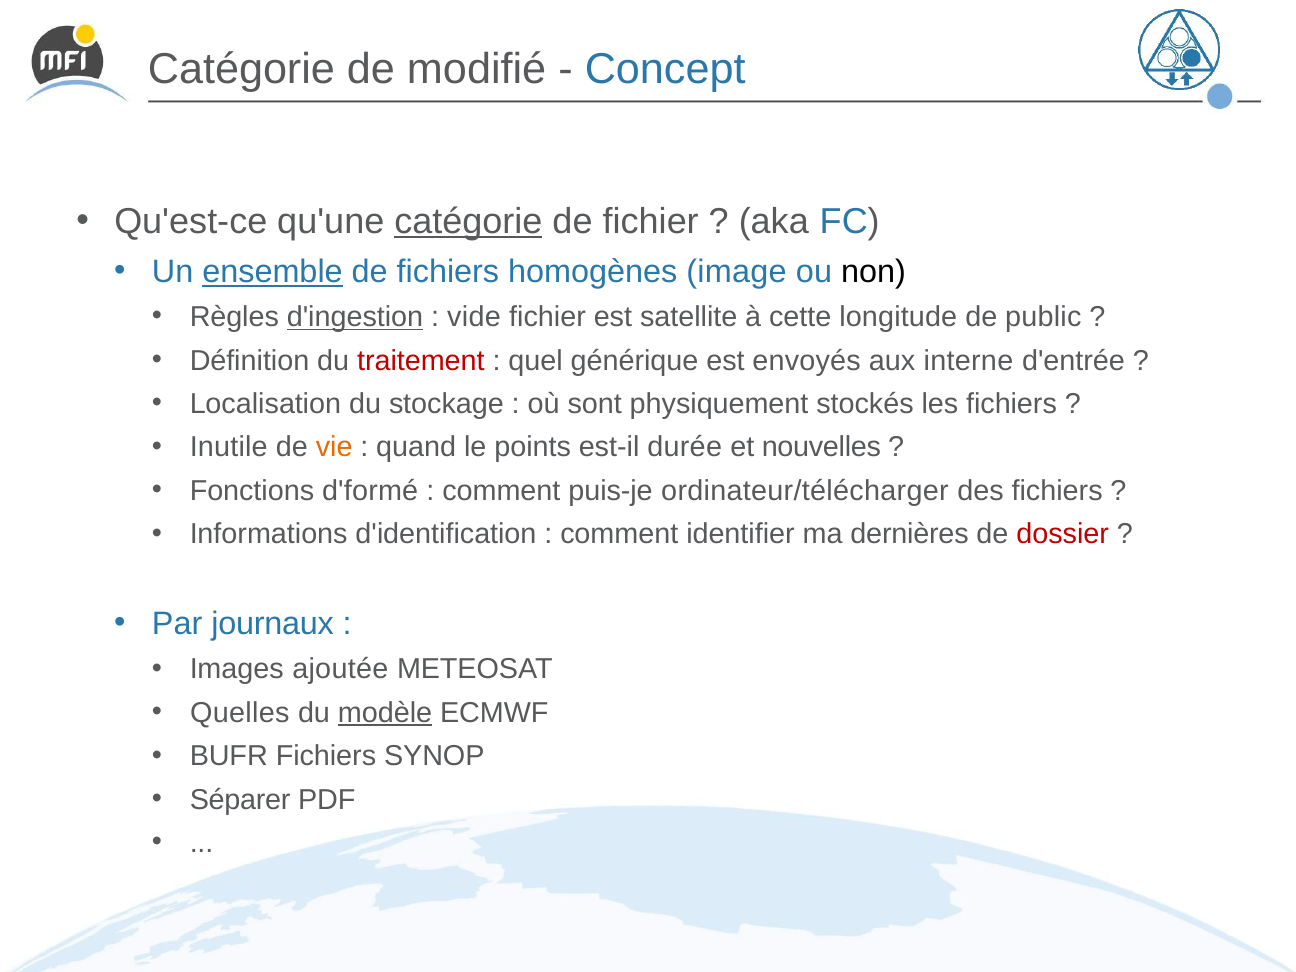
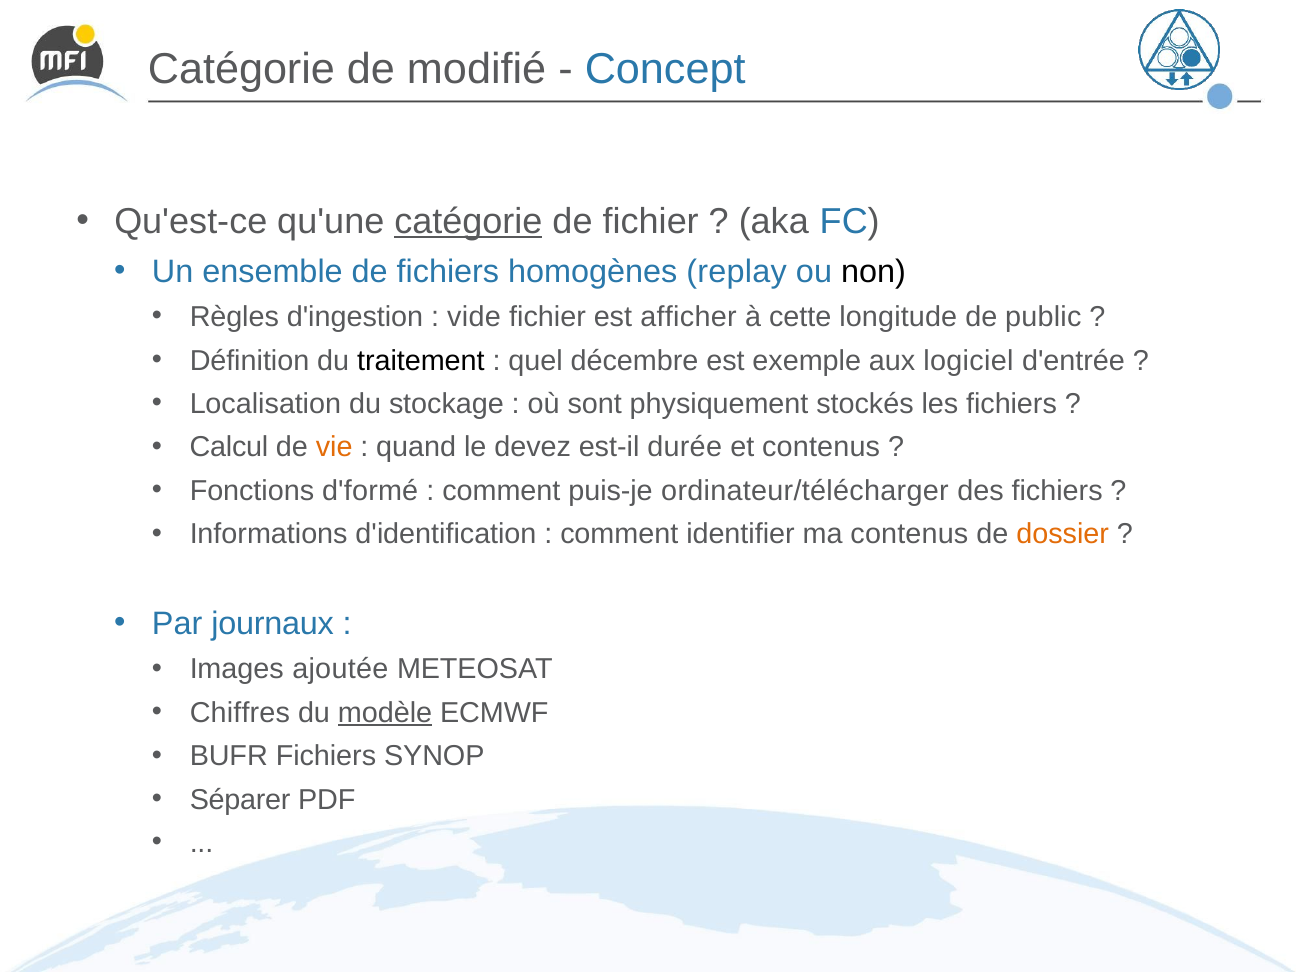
ensemble underline: present -> none (272, 272)
image: image -> replay (737, 272)
d'ingestion underline: present -> none (355, 317)
satellite: satellite -> afficher (689, 317)
traitement colour: red -> black (421, 361)
générique: générique -> décembre (634, 361)
envoyés: envoyés -> exemple (807, 361)
interne: interne -> logiciel (968, 361)
Inutile: Inutile -> Calcul (229, 447)
points: points -> devez (533, 447)
et nouvelles: nouvelles -> contenus (821, 447)
ma dernières: dernières -> contenus (909, 534)
dossier colour: red -> orange (1063, 534)
Quelles: Quelles -> Chiffres (240, 713)
